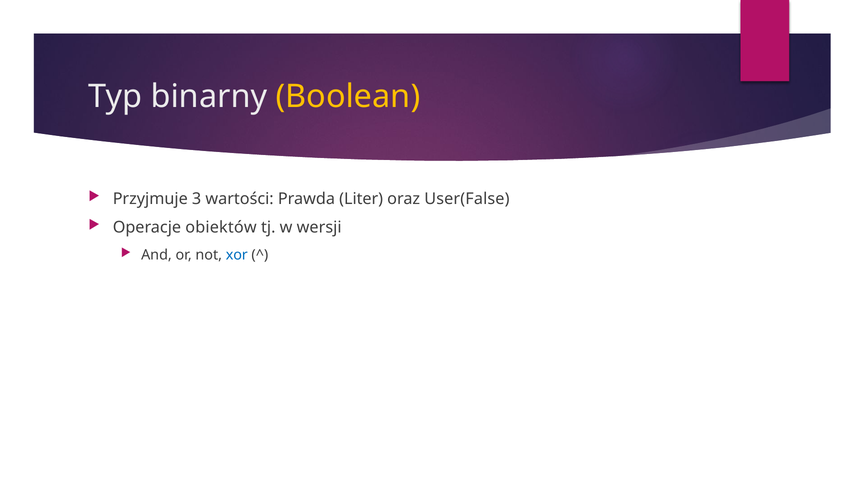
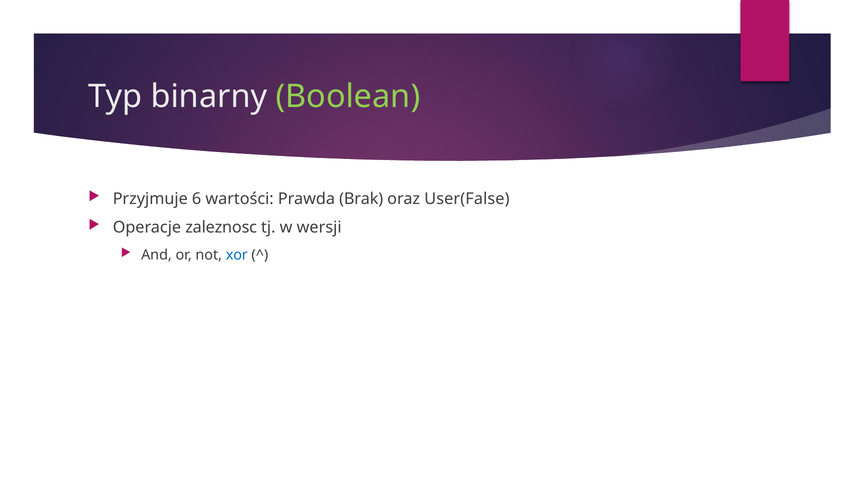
Boolean colour: yellow -> light green (348, 96)
3: 3 -> 6 (197, 199)
Liter: Liter -> Brak (361, 199)
obiektów: obiektów -> zaleznosc (221, 227)
